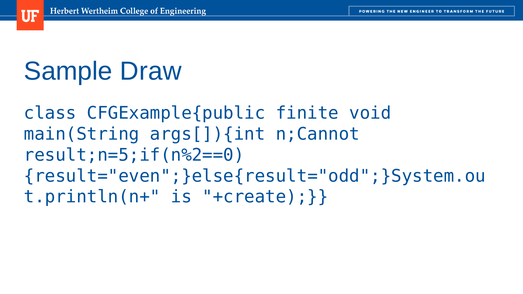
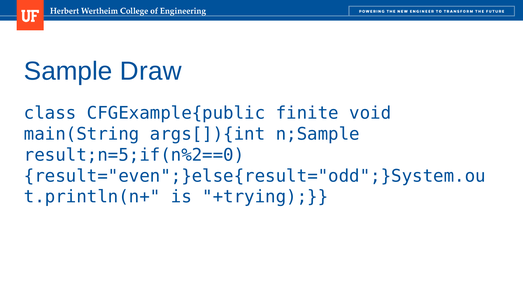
n;Cannot: n;Cannot -> n;Sample (318, 134)
+create: +create -> +trying (265, 197)
